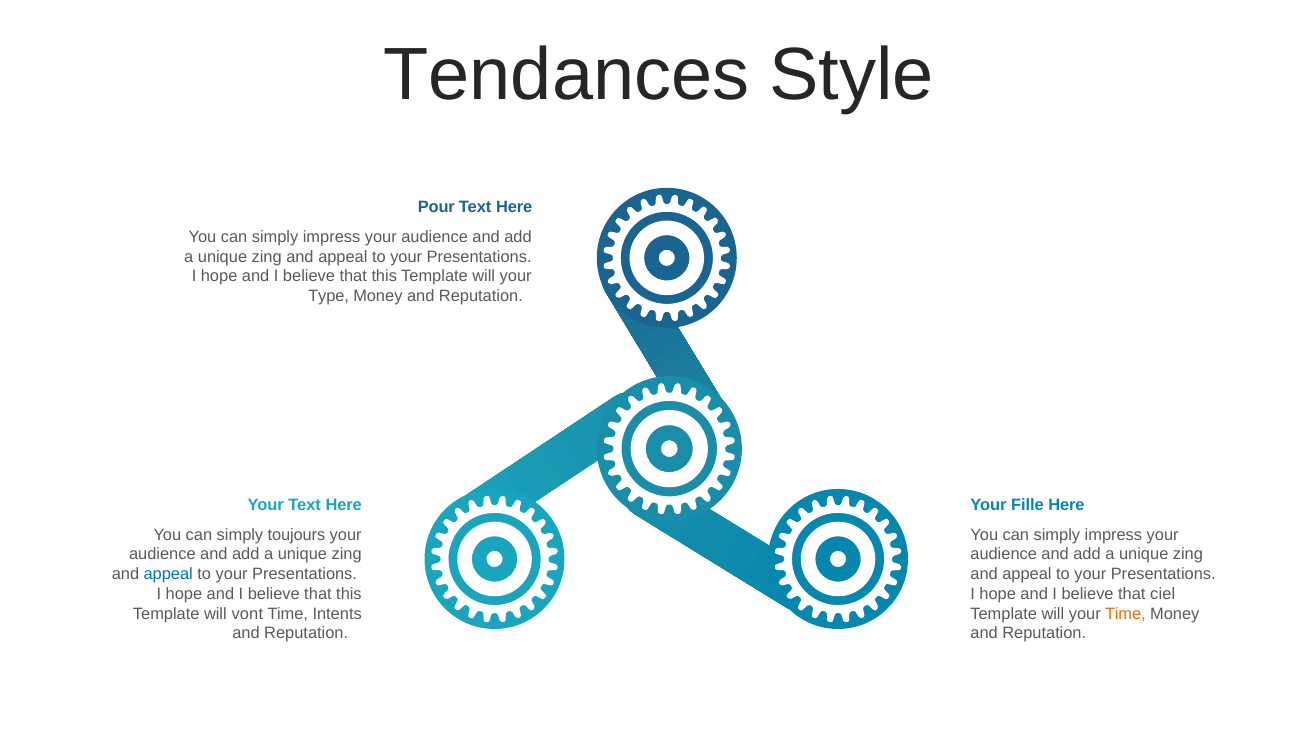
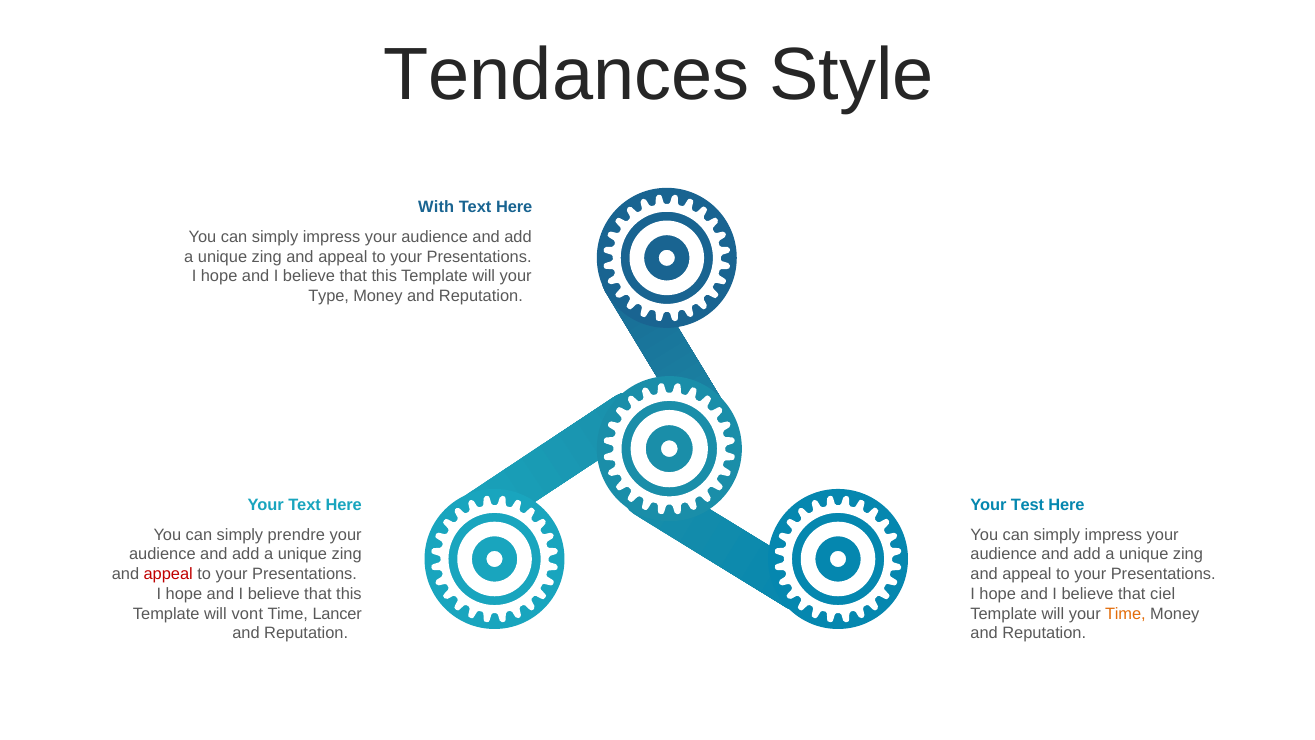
Pour: Pour -> With (436, 207)
Fille: Fille -> Test (1028, 505)
toujours: toujours -> prendre (296, 534)
appeal colour: blue -> red (168, 574)
Intents: Intents -> Lancer (337, 613)
